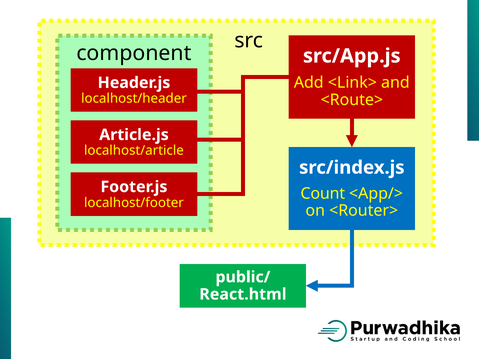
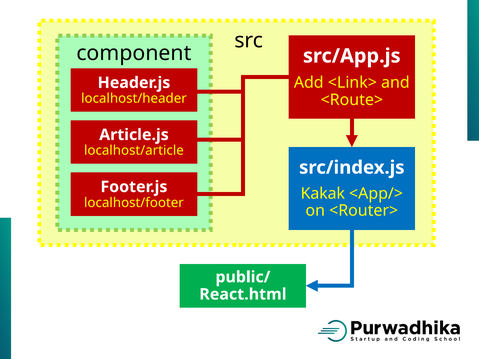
Count: Count -> Kakak (323, 194)
